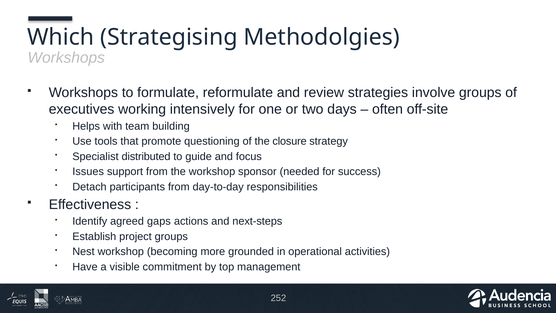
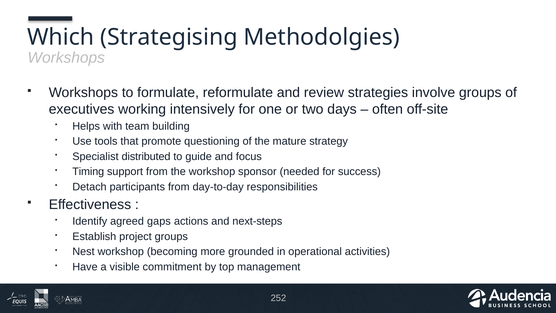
closure: closure -> mature (290, 141)
Issues: Issues -> Timing (88, 171)
